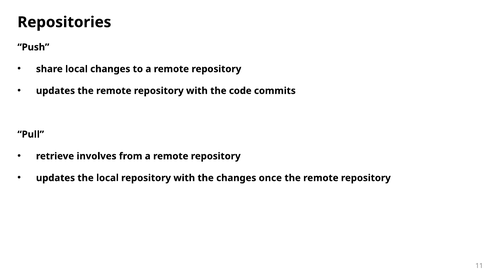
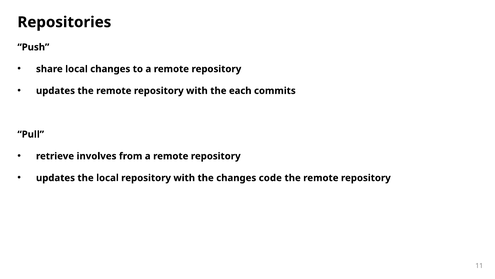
code: code -> each (240, 91)
once: once -> code (270, 178)
